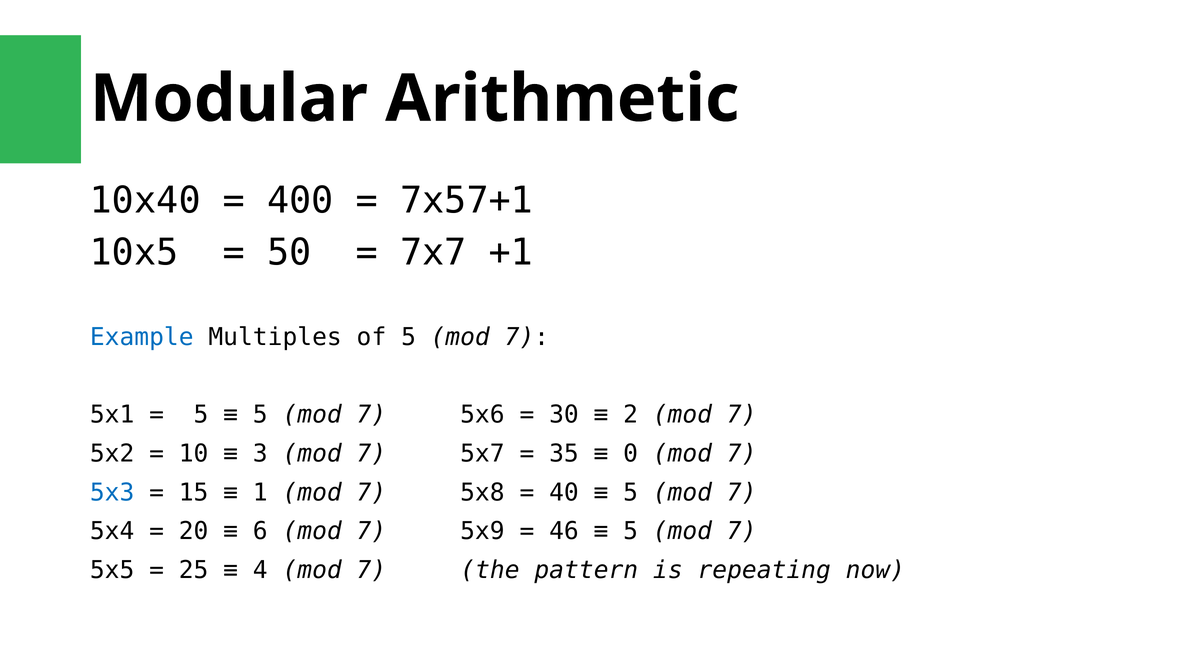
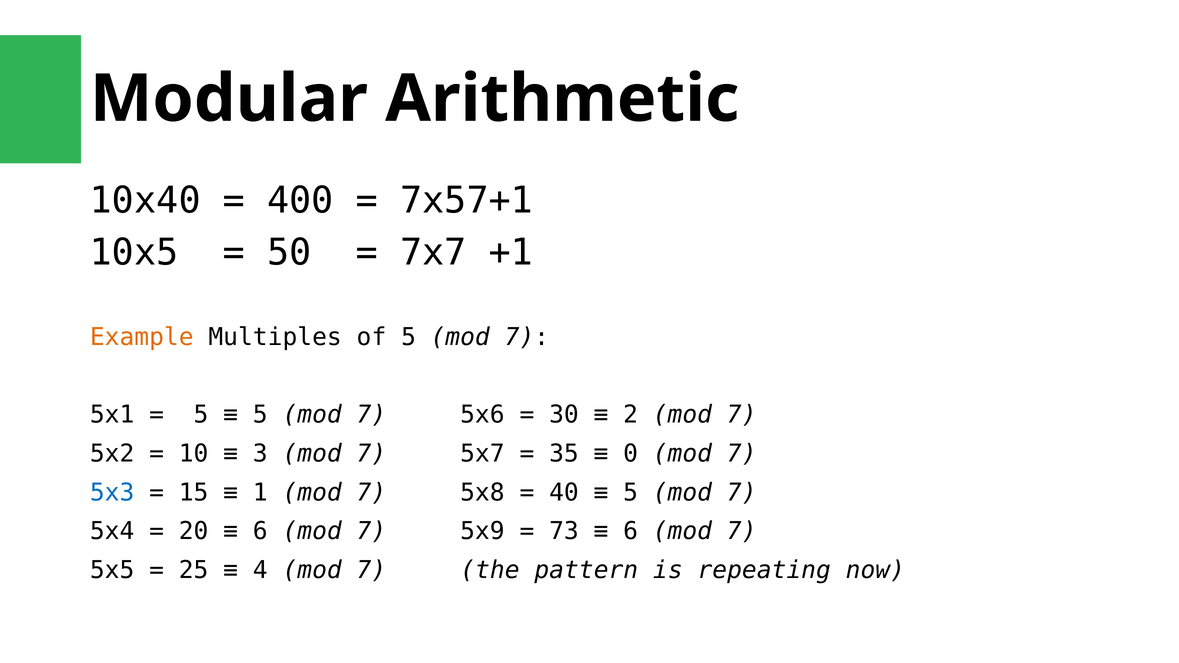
Example colour: blue -> orange (142, 337)
46: 46 -> 73 (564, 531)
5: 5 -> 6 (631, 531)
